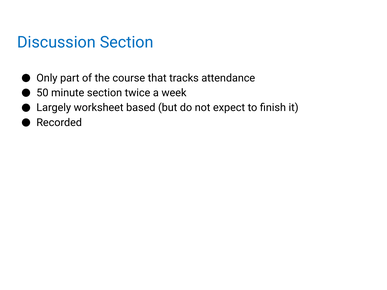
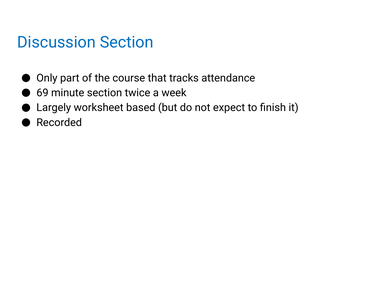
50: 50 -> 69 (42, 93)
